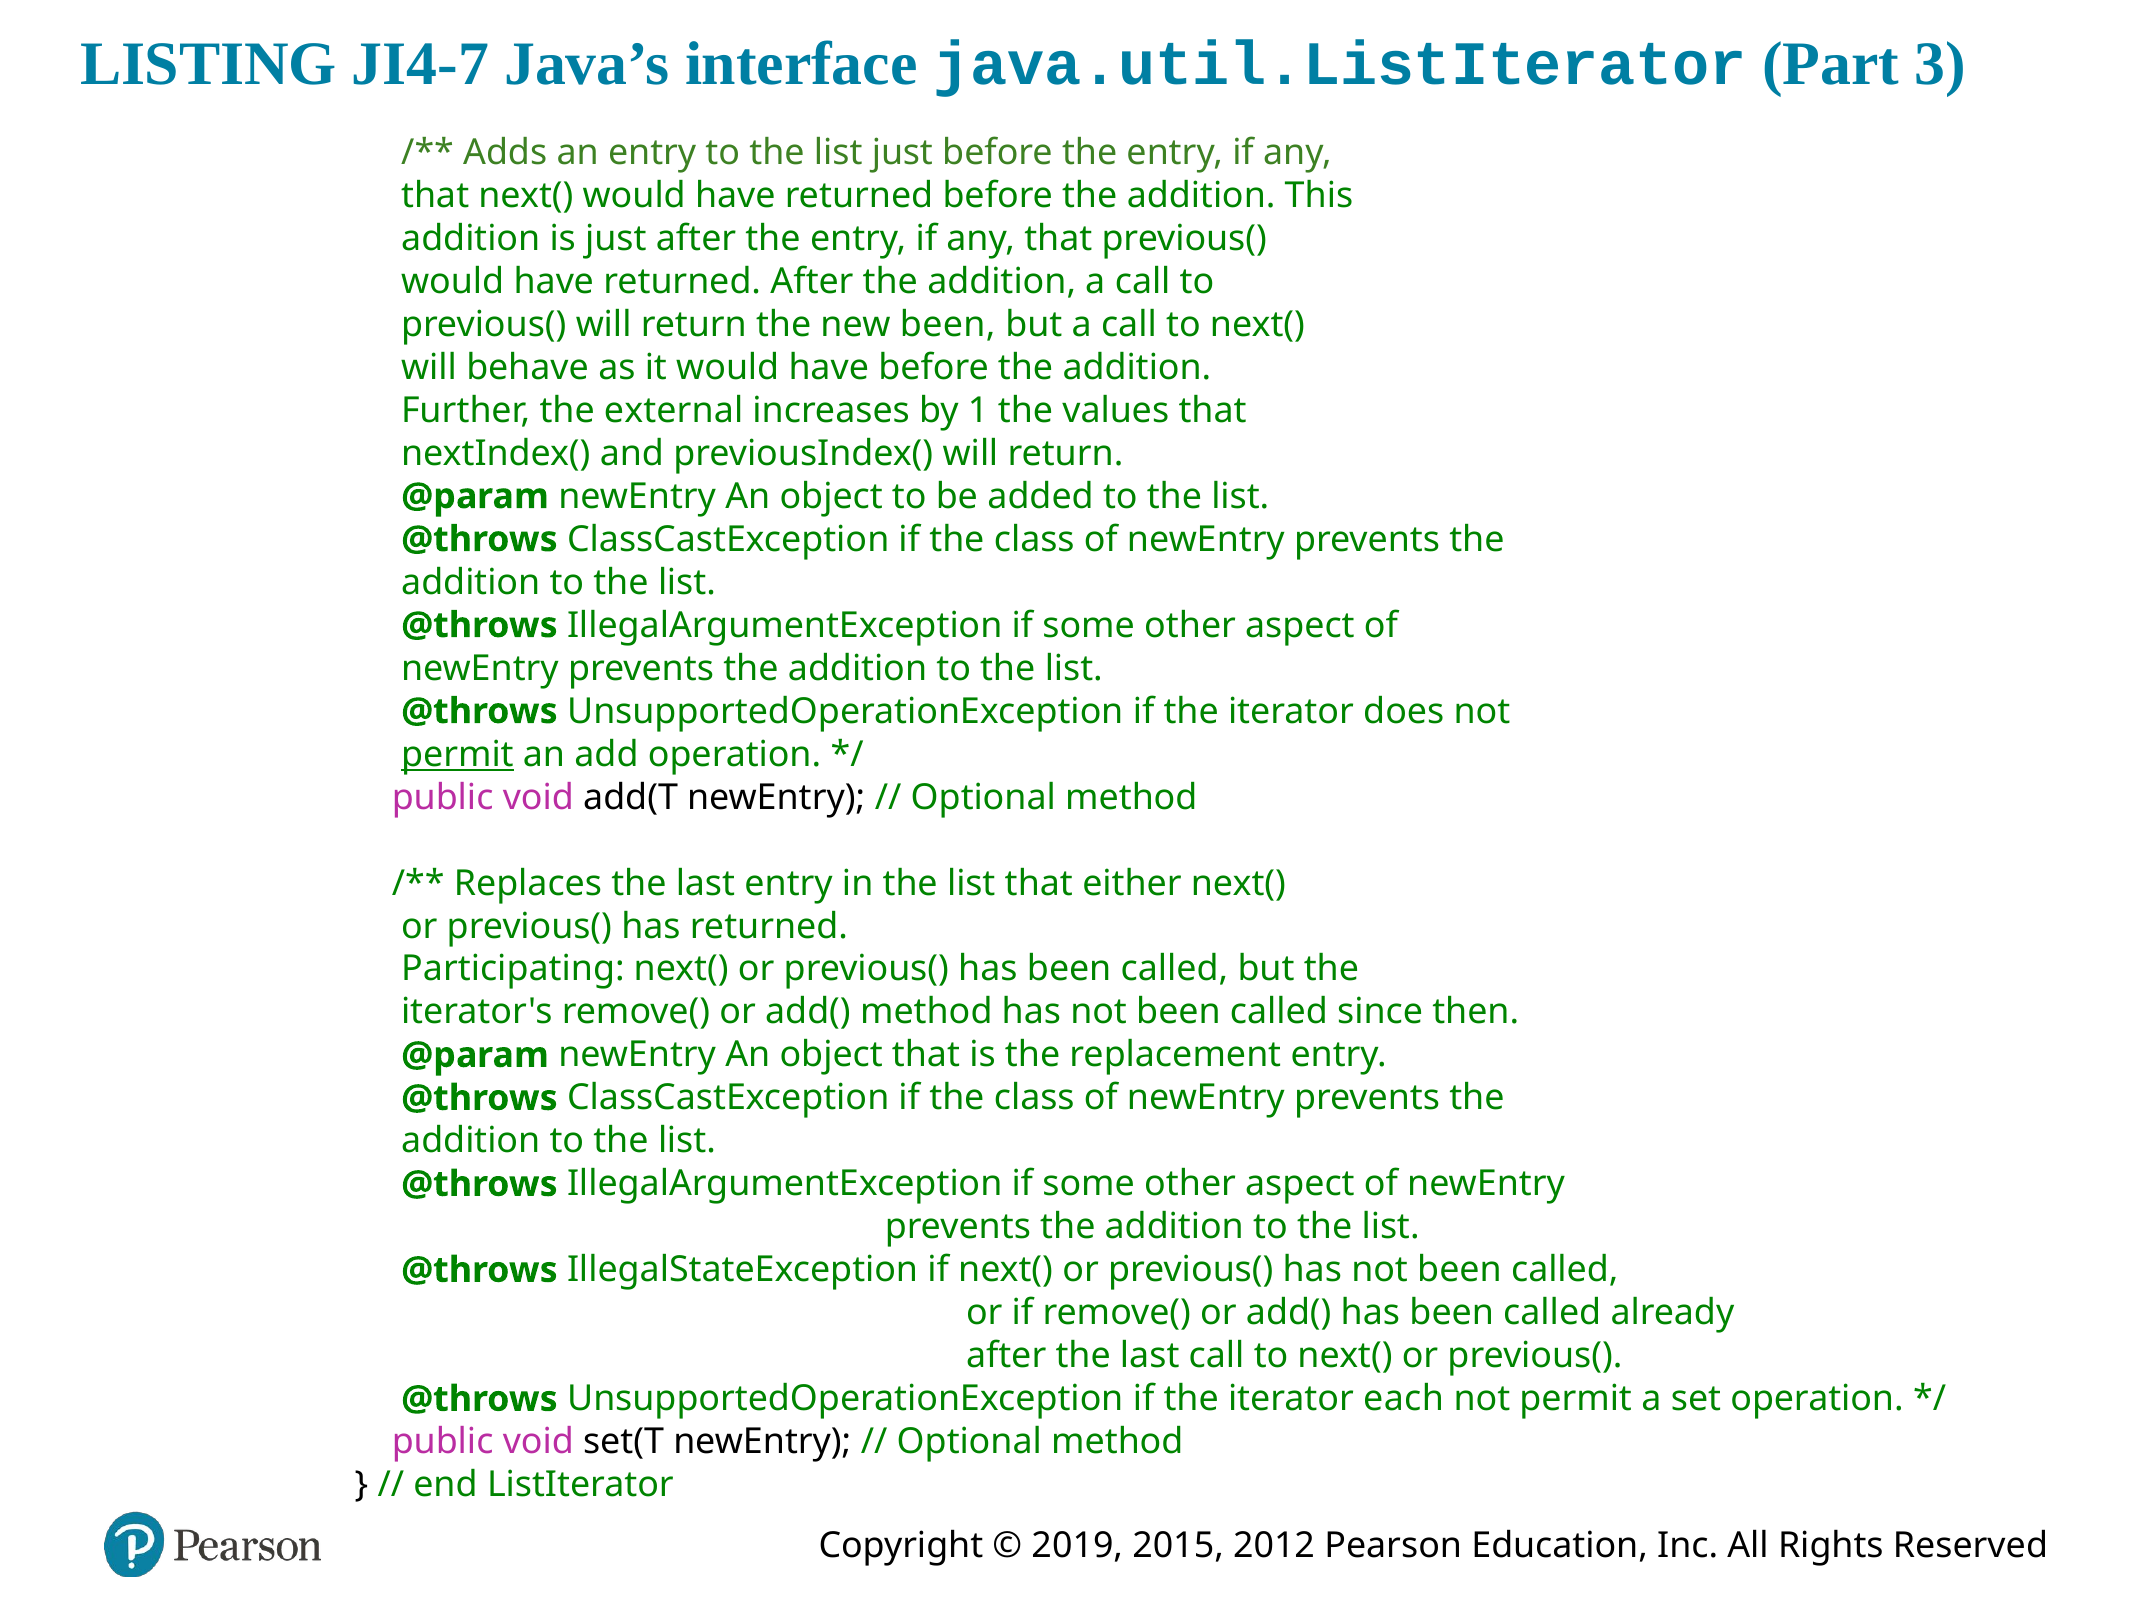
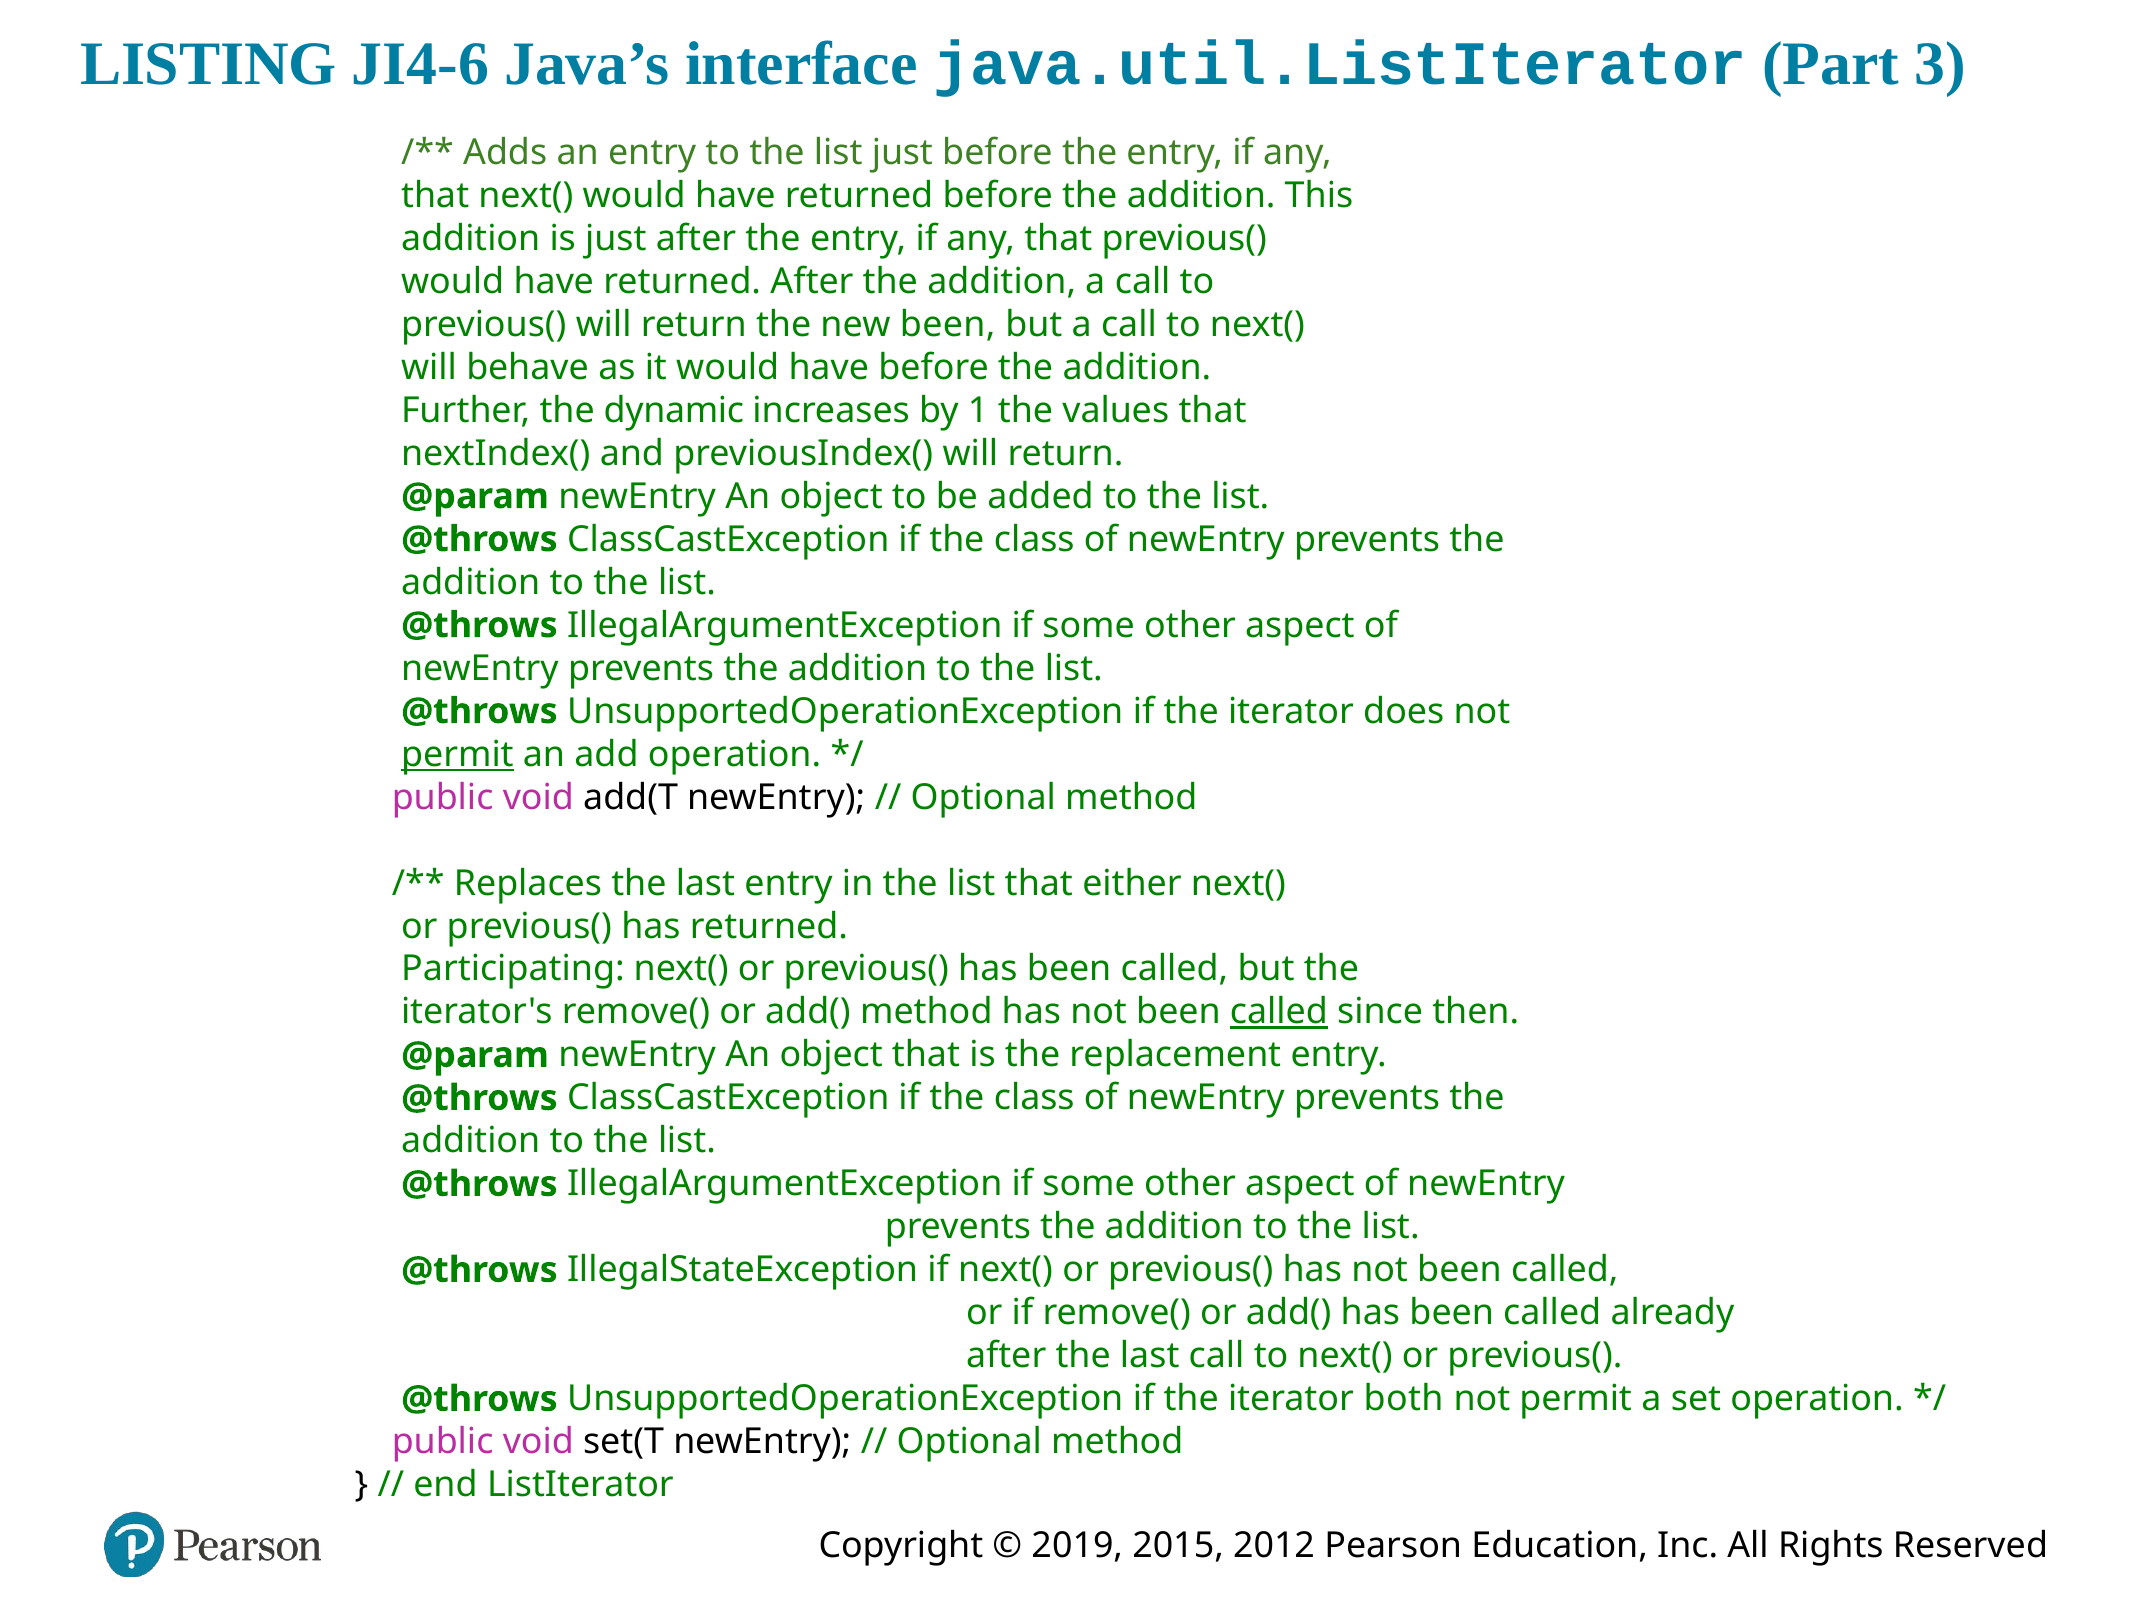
JI4-7: JI4-7 -> JI4-6 (420, 64)
external: external -> dynamic (674, 410)
called underline: none -> present (1279, 1012)
each: each -> both (1404, 1399)
